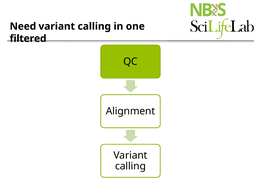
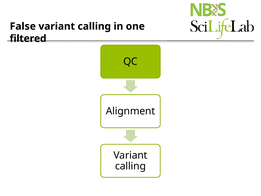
Need: Need -> False (23, 26)
